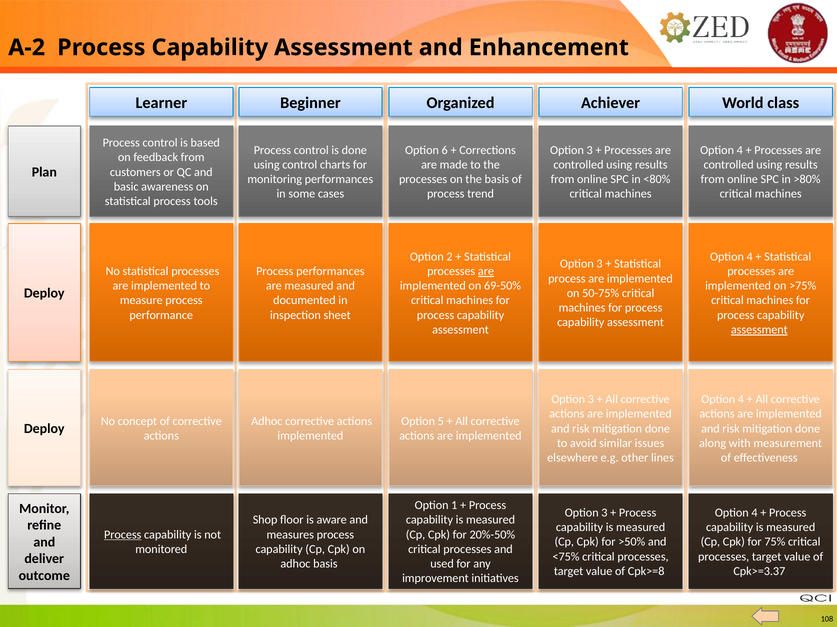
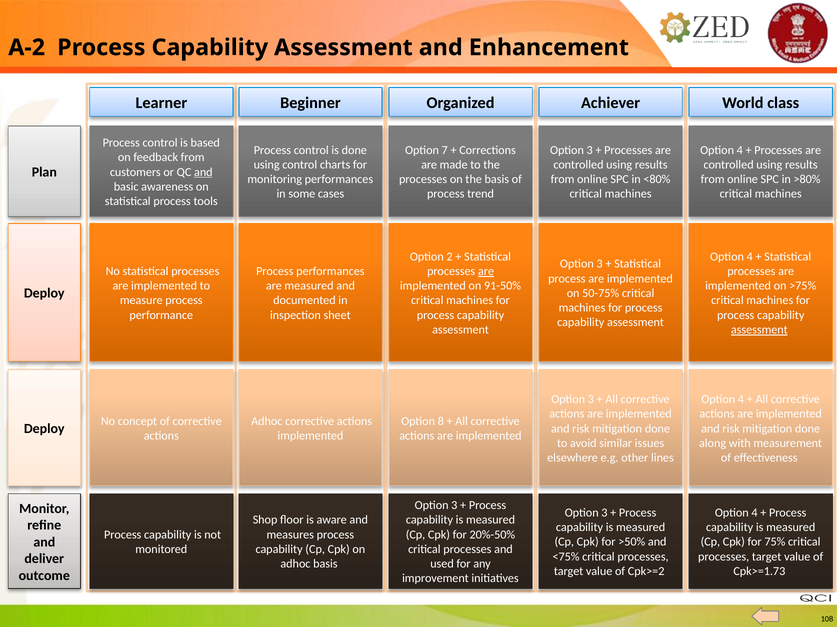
6: 6 -> 7 (445, 150)
and underline: none -> present (203, 172)
69-50%: 69-50% -> 91-50% (503, 286)
5: 5 -> 8 (441, 422)
1: 1 -> 3 (454, 506)
Process underline: present -> none (123, 535)
Cpk>=8: Cpk>=8 -> Cpk>=2 (646, 572)
Cpk>=3.37: Cpk>=3.37 -> Cpk>=1.73 (759, 572)
